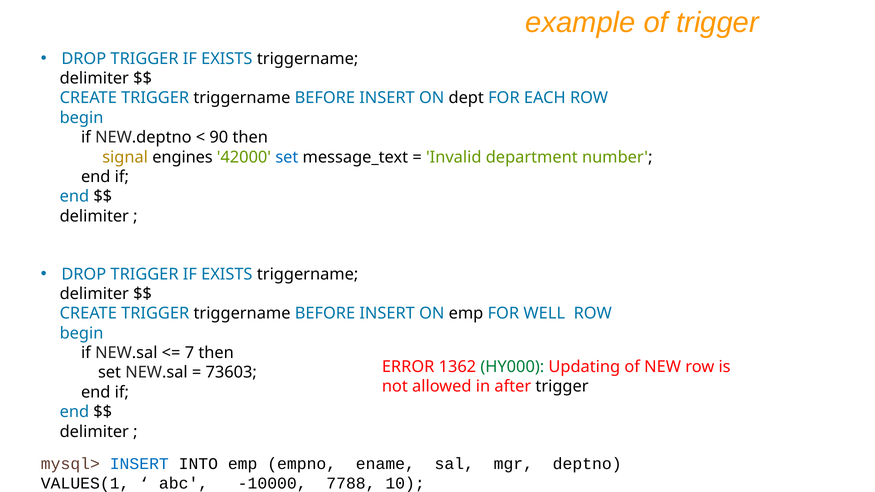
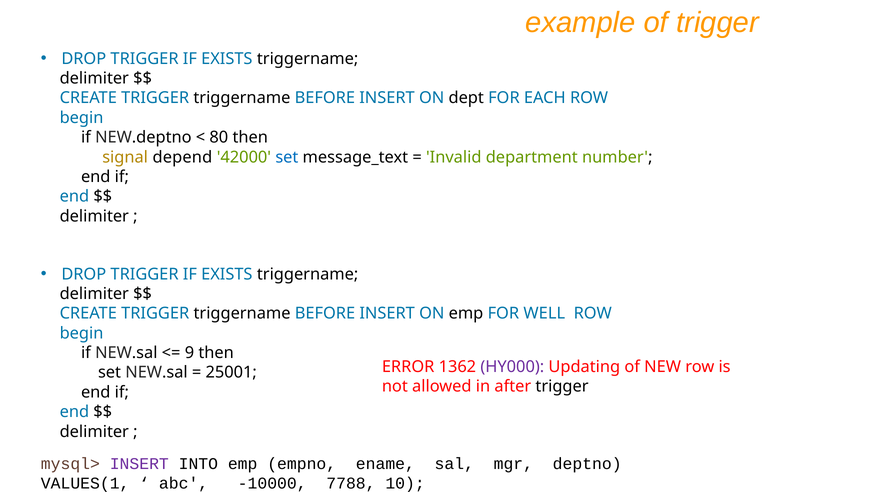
90: 90 -> 80 (219, 137)
engines: engines -> depend (182, 157)
7: 7 -> 9 (189, 353)
HY000 colour: green -> purple (512, 367)
73603: 73603 -> 25001 (231, 373)
INSERT colour: blue -> purple (139, 464)
